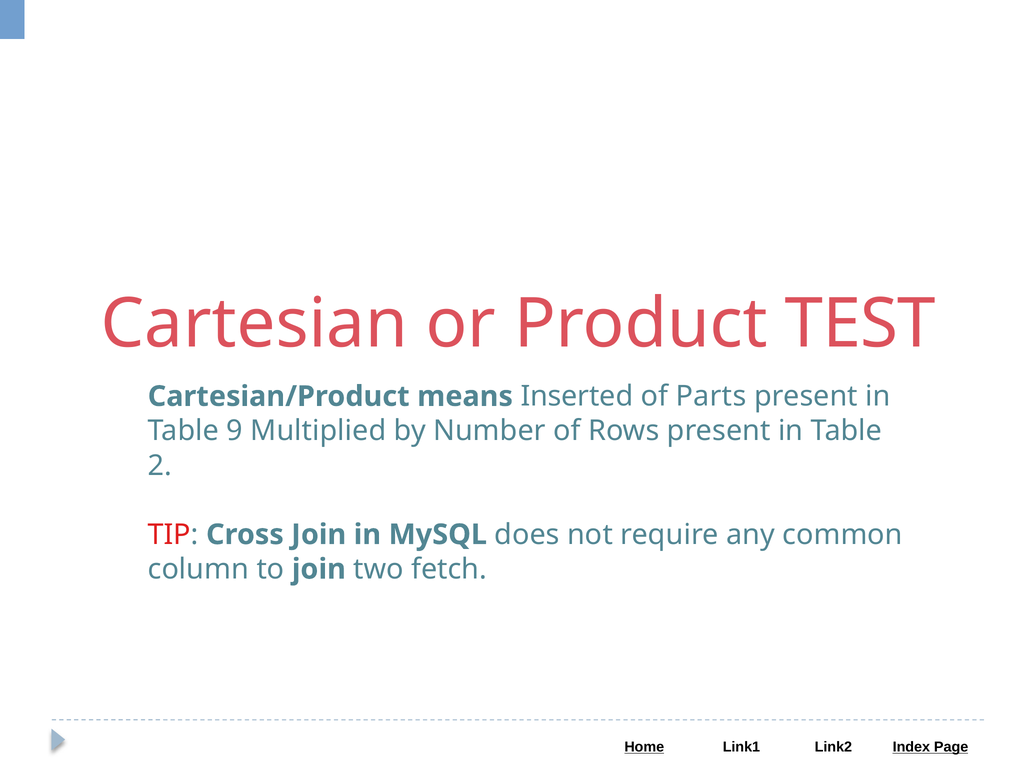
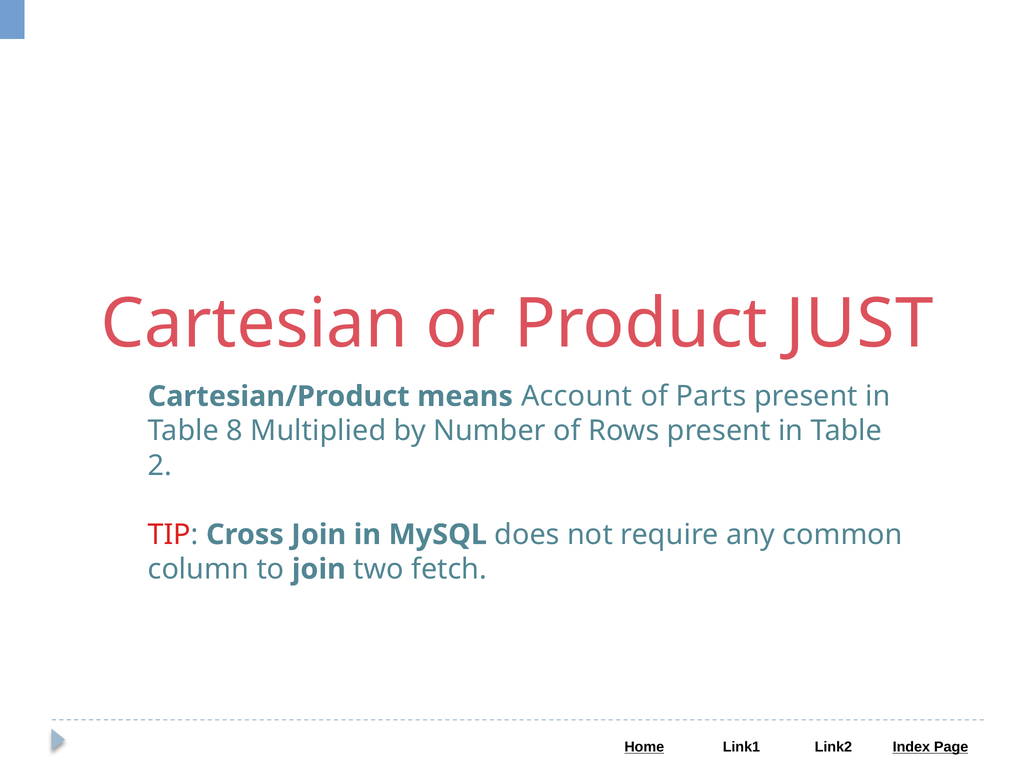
TEST: TEST -> JUST (860, 324)
Inserted: Inserted -> Account (577, 396)
9: 9 -> 8 (235, 431)
